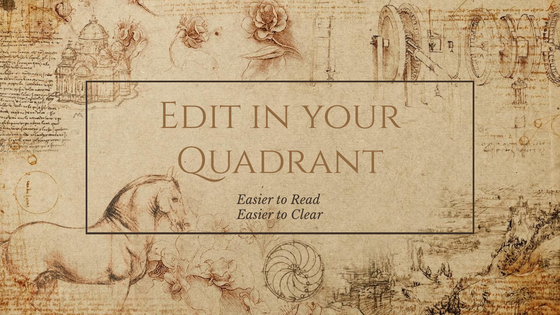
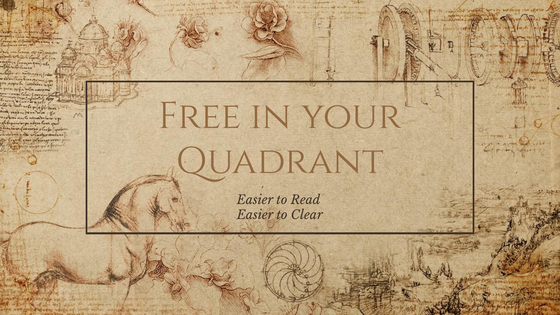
Edit: Edit -> Free (200, 116)
